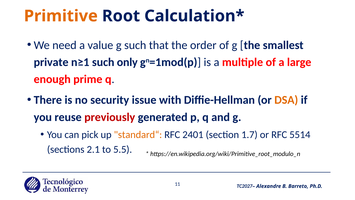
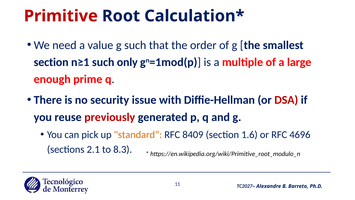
Primitive colour: orange -> red (61, 16)
private: private -> section (51, 62)
DSA colour: orange -> red (286, 100)
2401: 2401 -> 8409 (193, 134)
1.7: 1.7 -> 1.6 (249, 134)
5514: 5514 -> 4696 (300, 134)
5.5: 5.5 -> 8.3 (123, 149)
